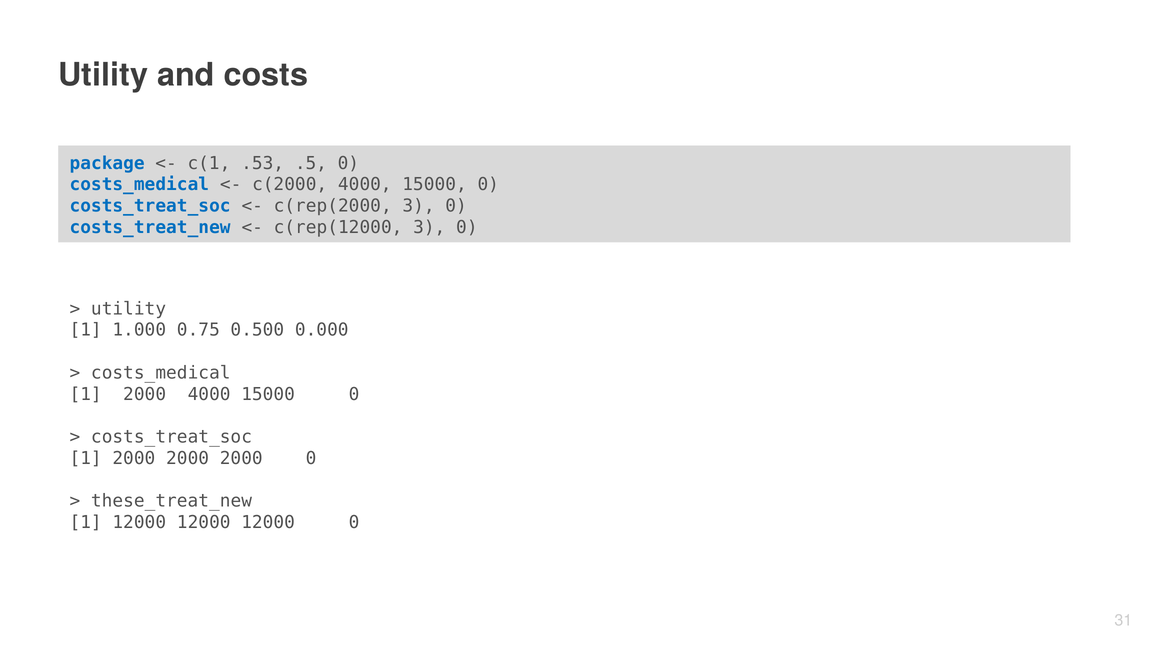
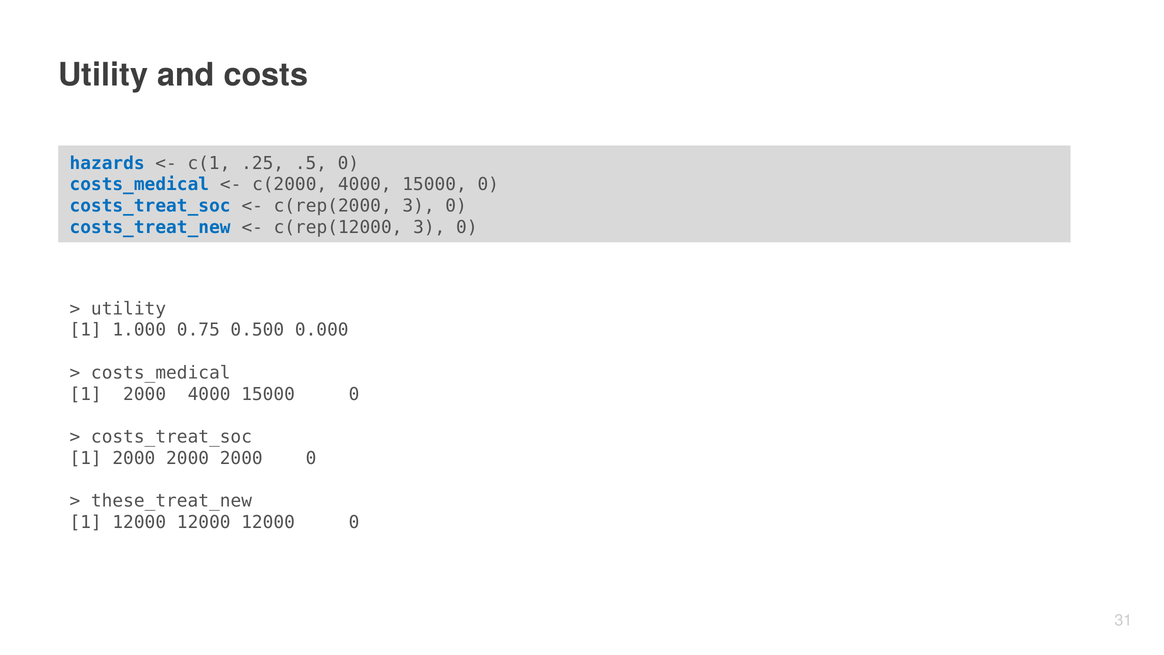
package: package -> hazards (107, 163)
.53: .53 -> .25 (263, 163)
